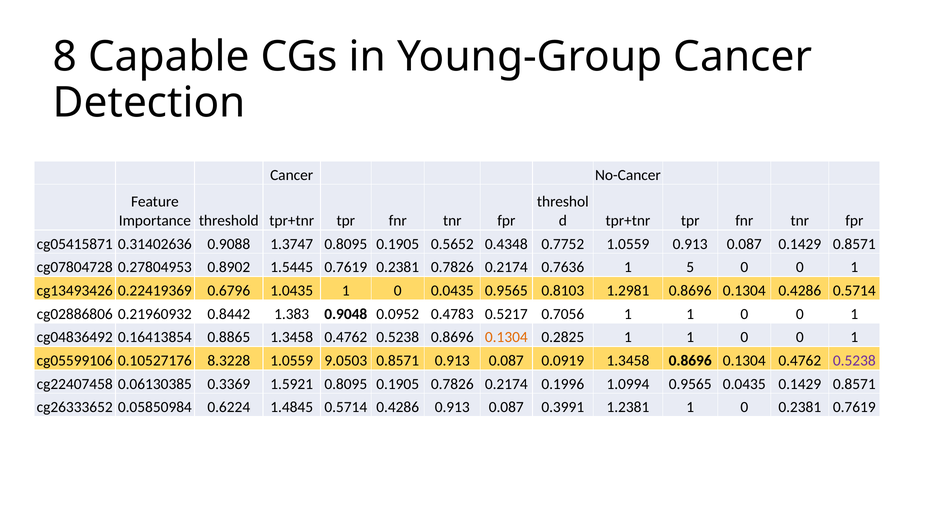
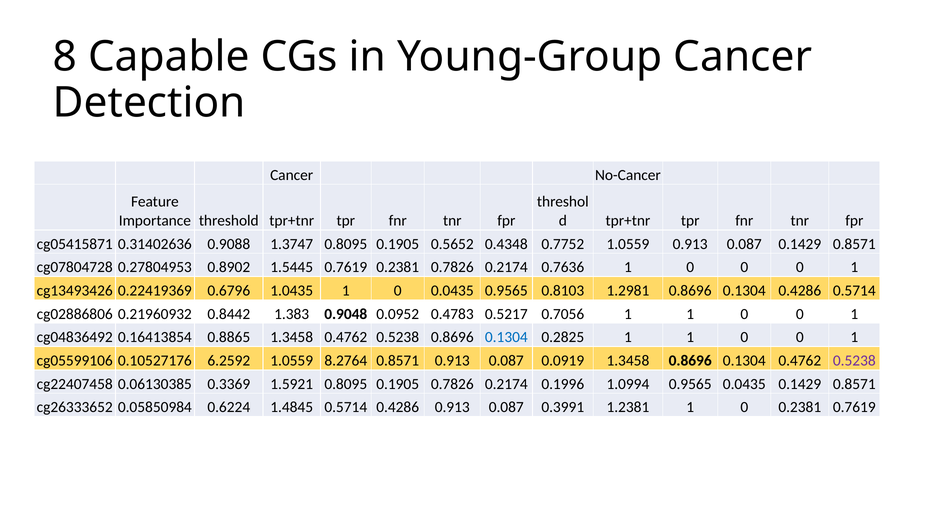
0.7636 1 5: 5 -> 0 (690, 267)
0.1304 colour: orange -> blue (506, 337)
8.3228: 8.3228 -> 6.2592 (229, 361)
9.0503: 9.0503 -> 8.2764 (346, 361)
